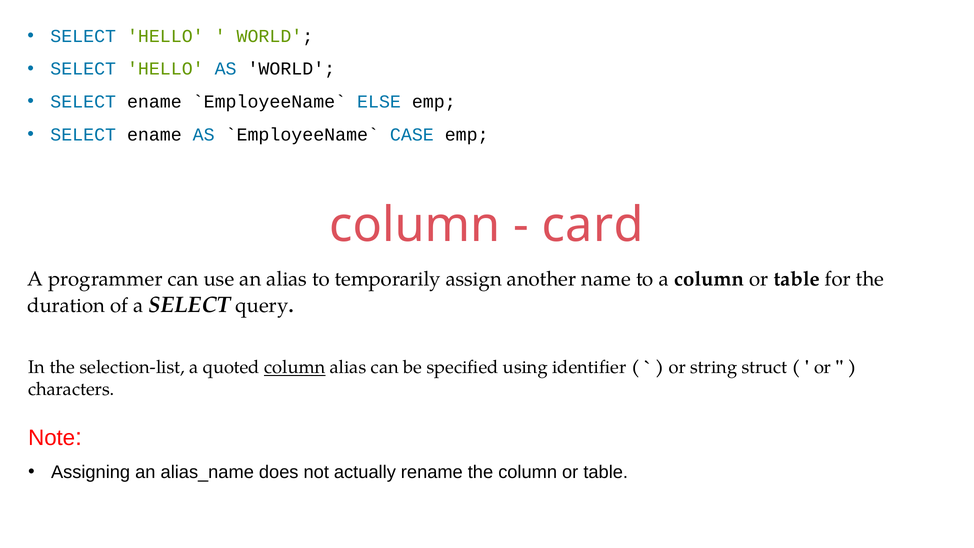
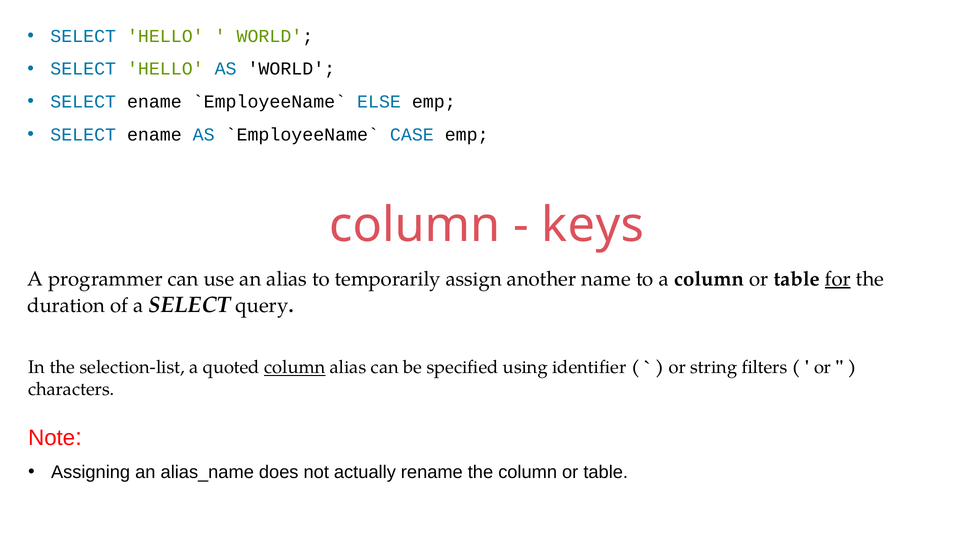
card: card -> keys (593, 225)
for underline: none -> present (838, 279)
struct: struct -> filters (764, 367)
